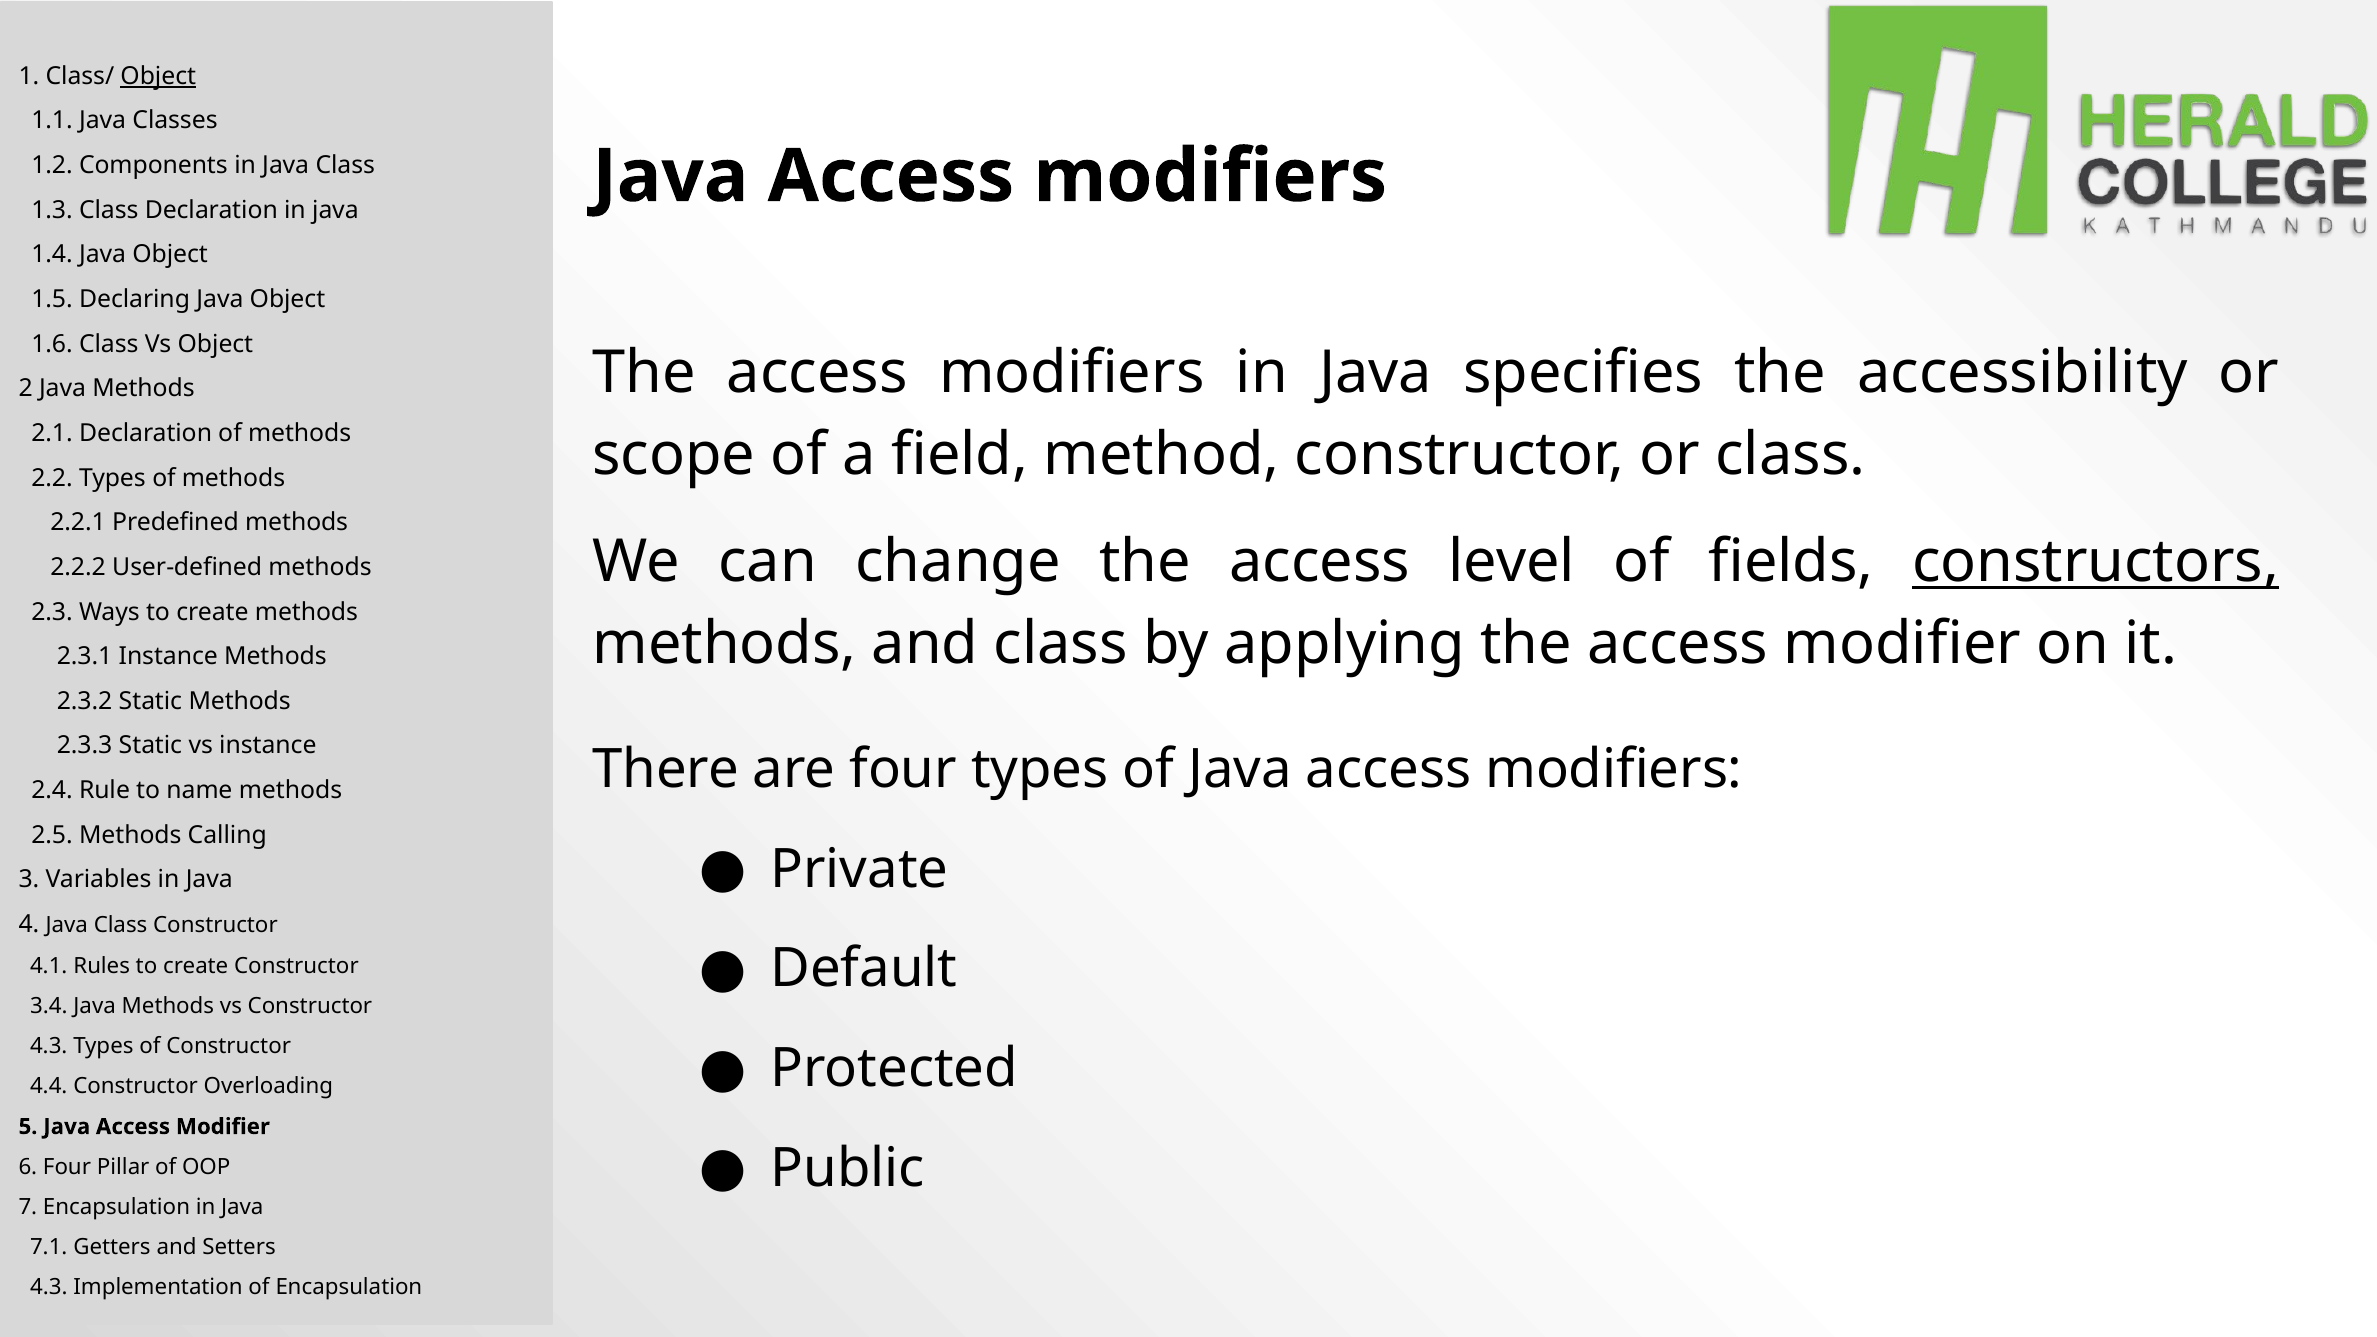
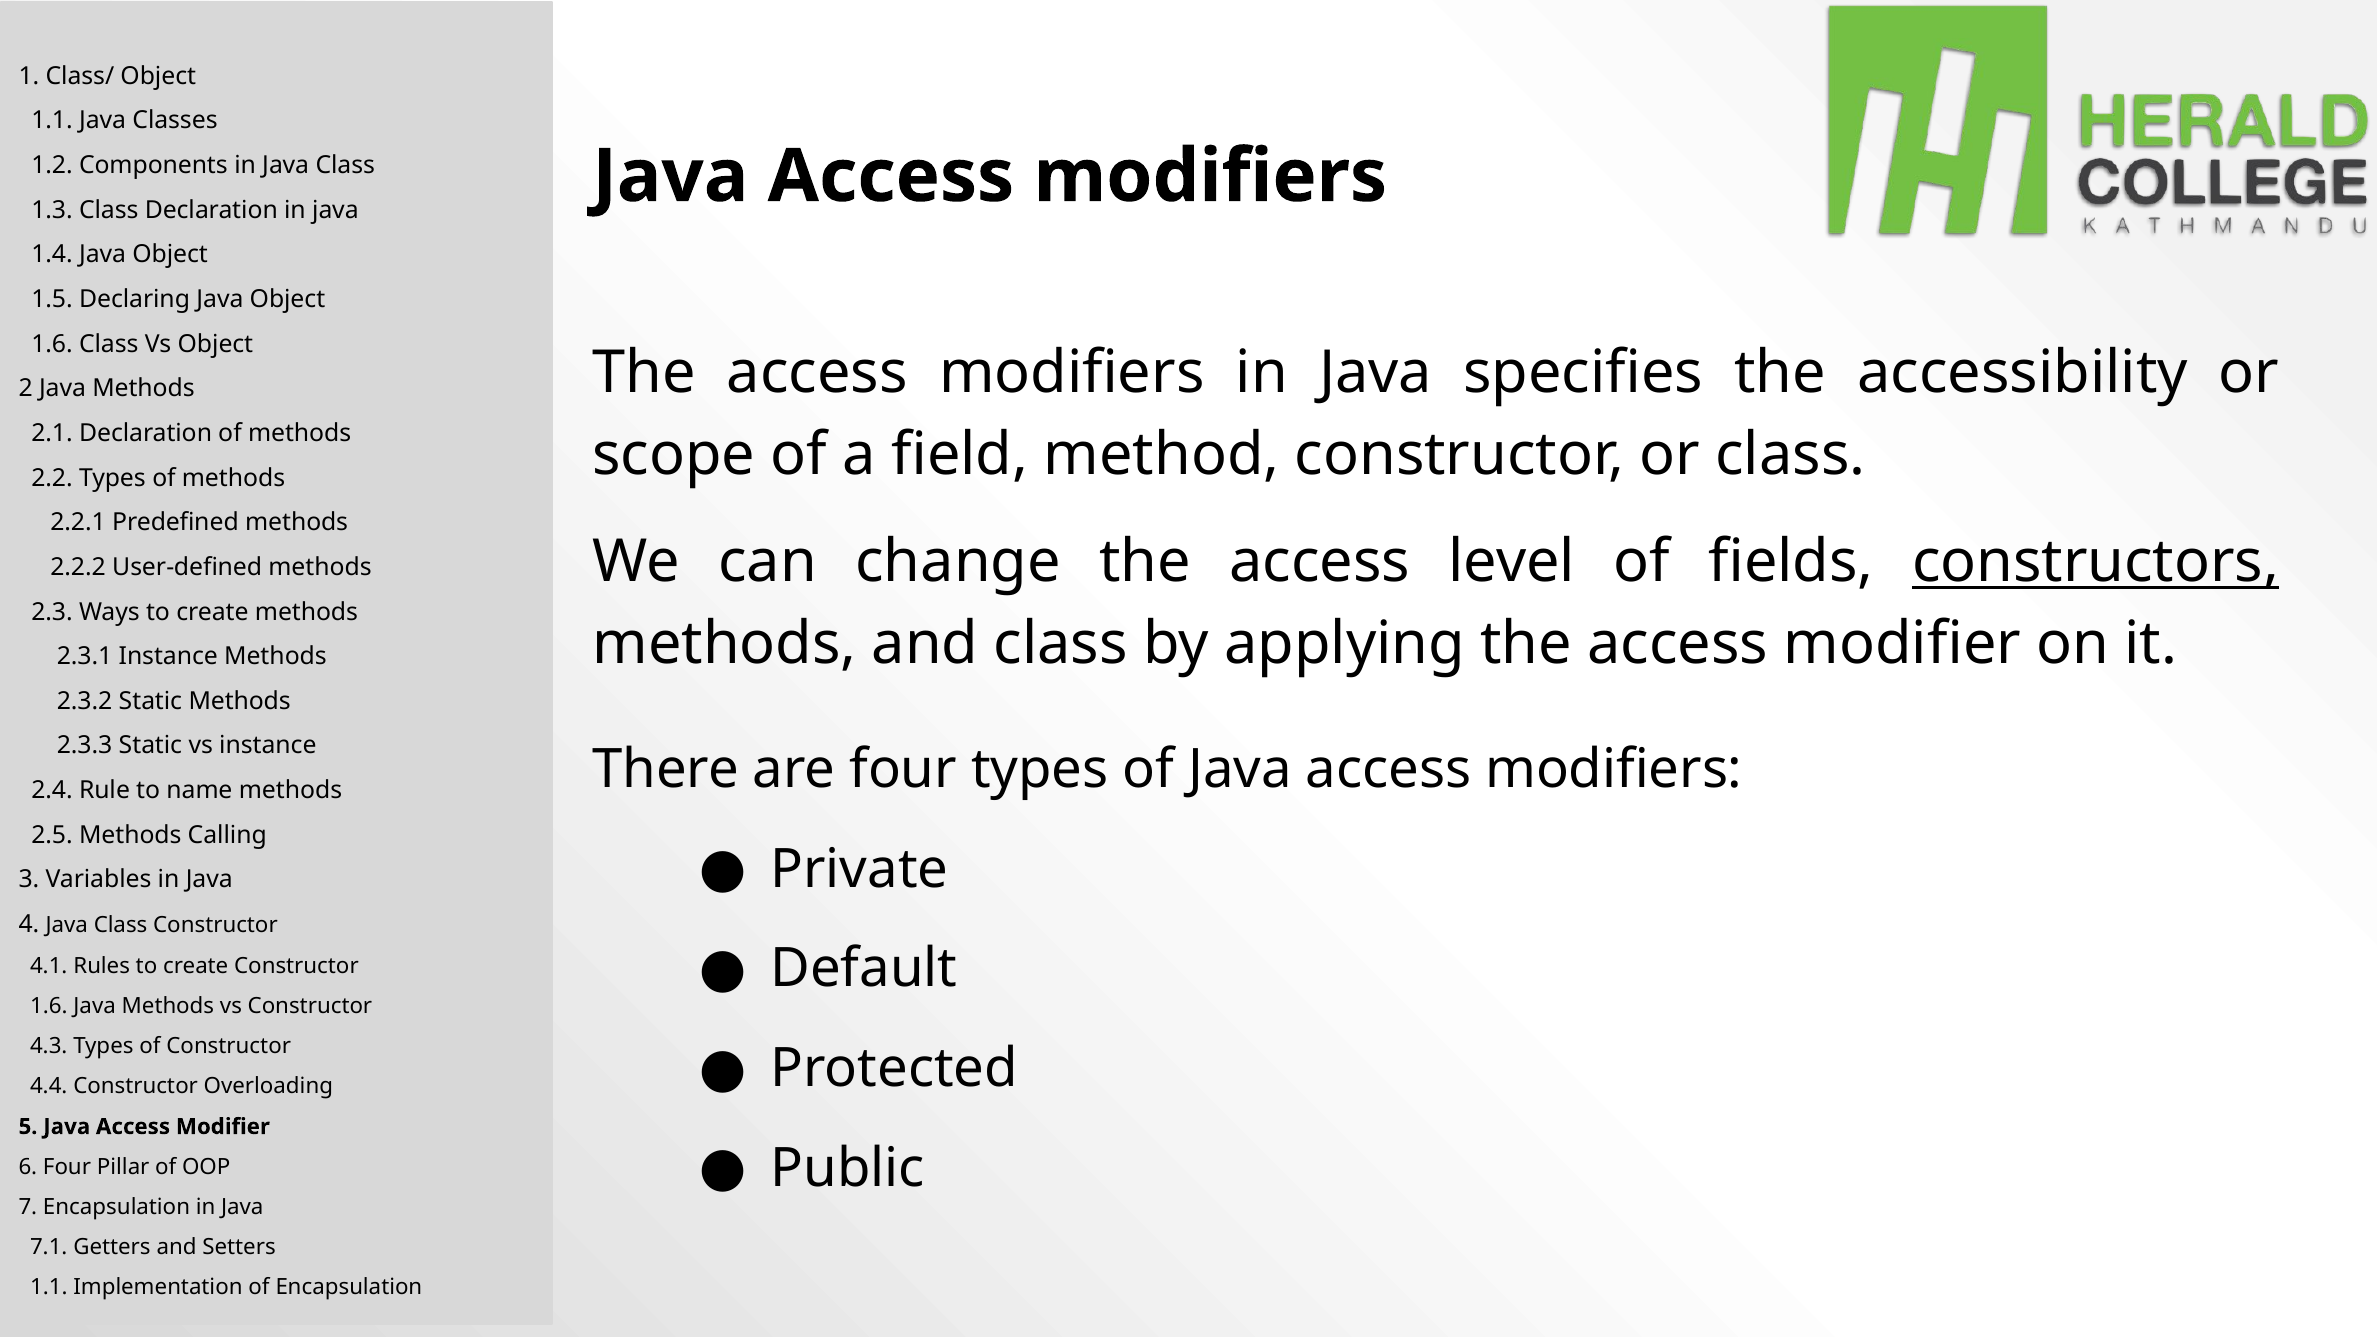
Object underline: present -> none (158, 76)
3.4: 3.4 -> 1.6 (49, 1006)
4.3: 4.3 -> 1.1 (49, 1288)
